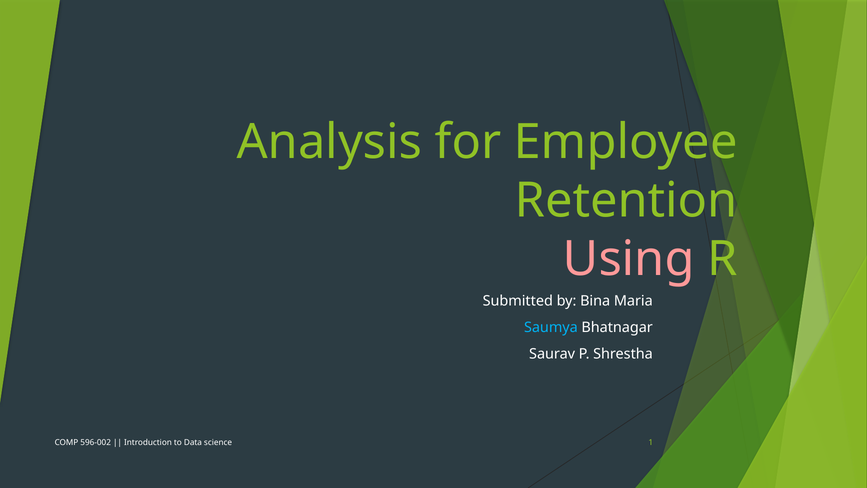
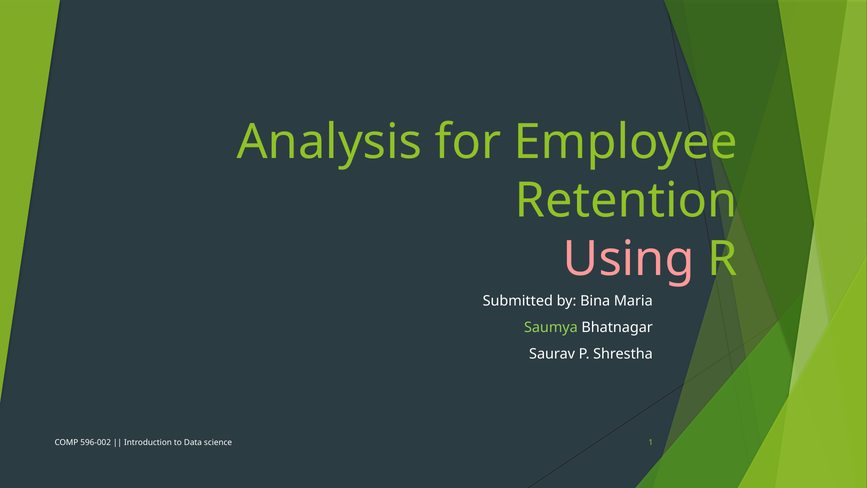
Saumya colour: light blue -> light green (551, 327)
